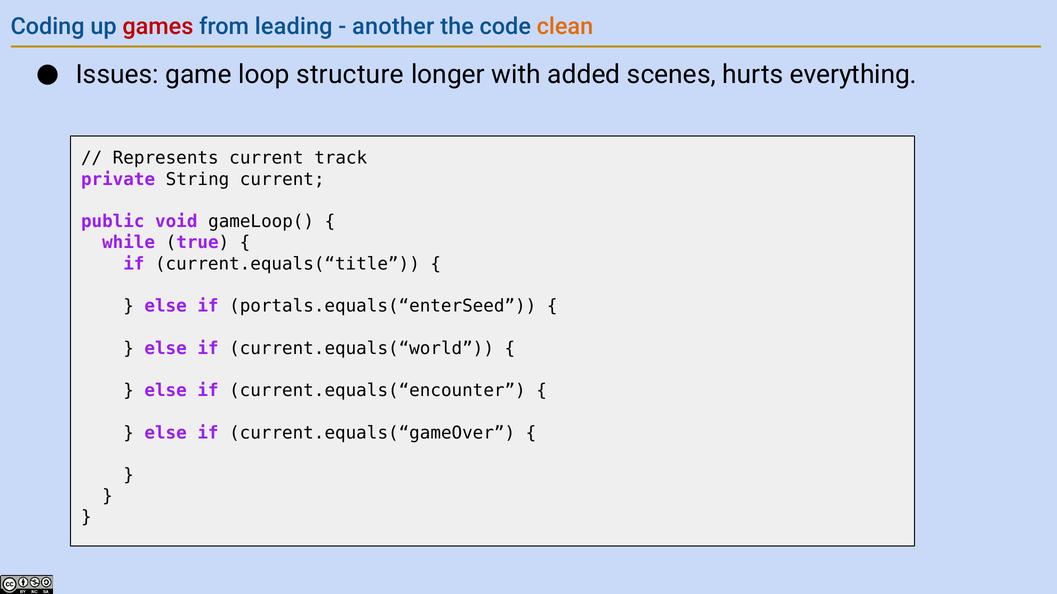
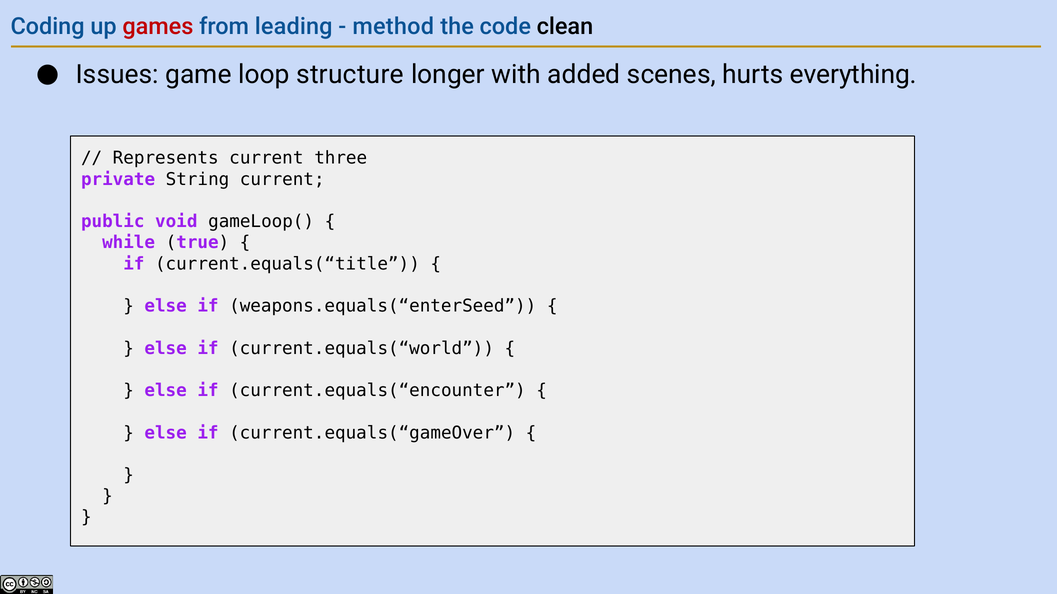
another: another -> method (393, 26)
clean colour: orange -> black (565, 26)
track: track -> three (341, 158)
portals.equals(“enterSeed: portals.equals(“enterSeed -> weapons.equals(“enterSeed (383, 306)
